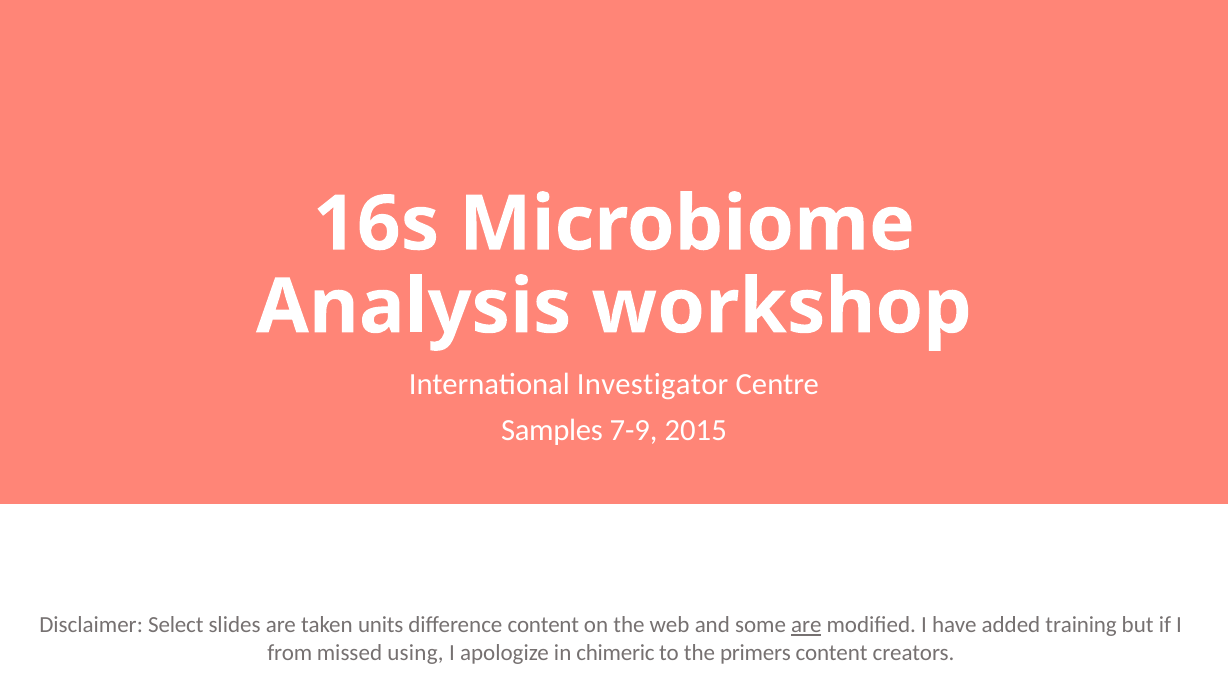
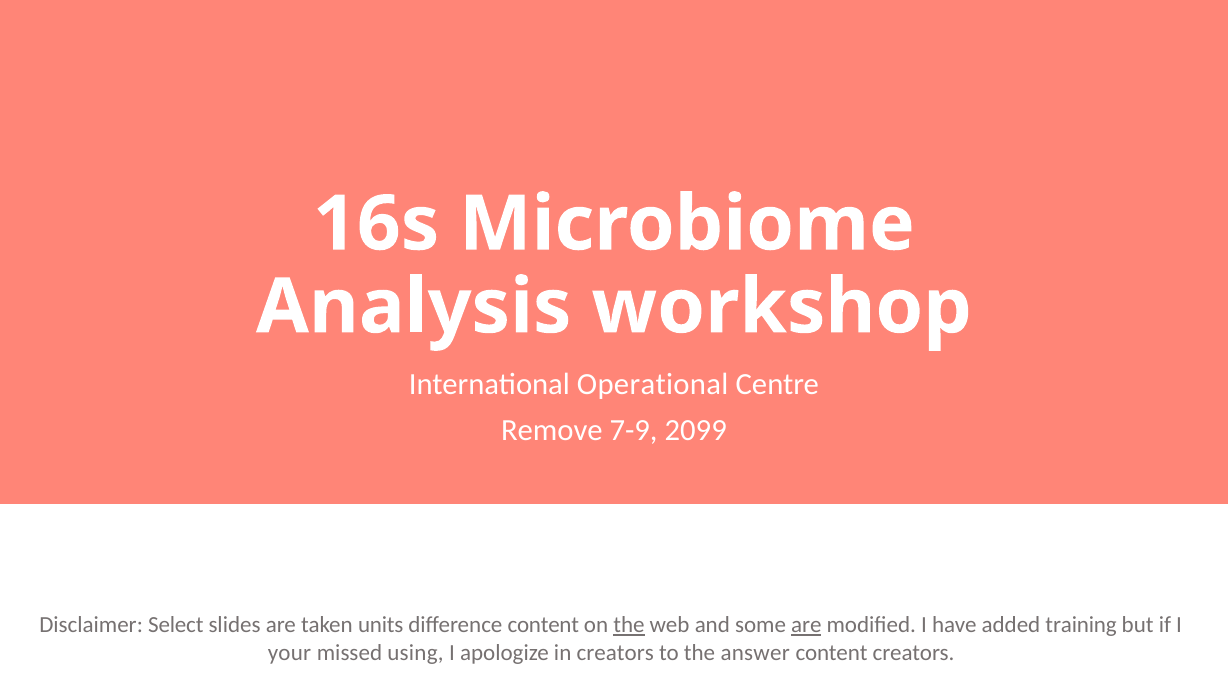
Investigator: Investigator -> Operational (653, 384)
Samples: Samples -> Remove (552, 430)
2015: 2015 -> 2099 (696, 430)
the underline: none -> present (629, 625)
from: from -> your (289, 653)
in chimeric: chimeric -> creators (615, 653)
primers: primers -> answer (755, 653)
